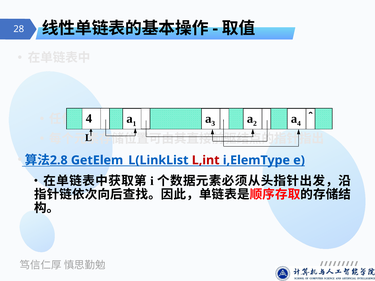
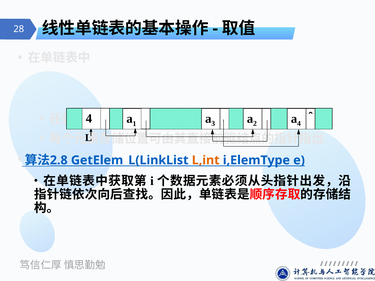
L,int colour: red -> orange (206, 160)
